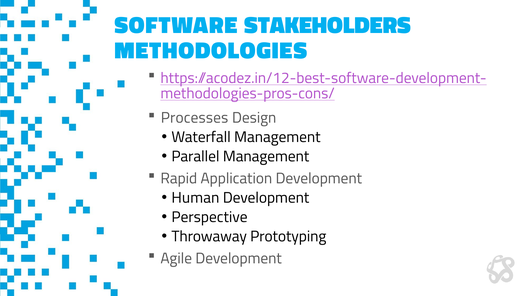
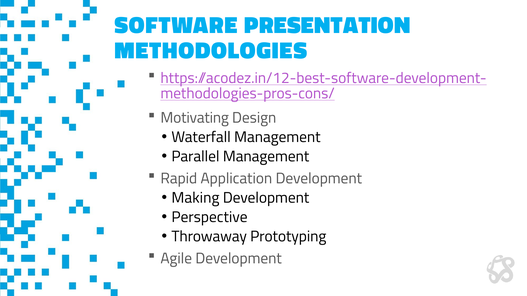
STAKEHOLDERS: STAKEHOLDERS -> PRESENTATION (327, 25)
Processes: Processes -> Motivating (195, 118)
Human: Human -> Making (195, 198)
